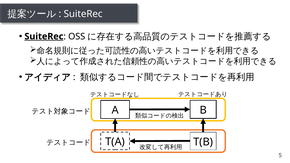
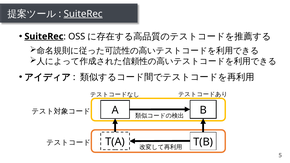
SuiteRec underline: none -> present (83, 14)
